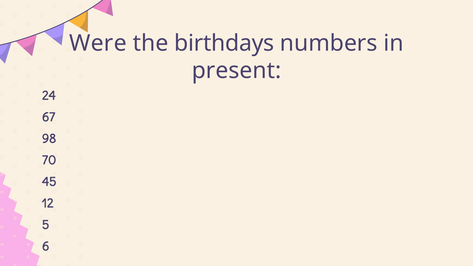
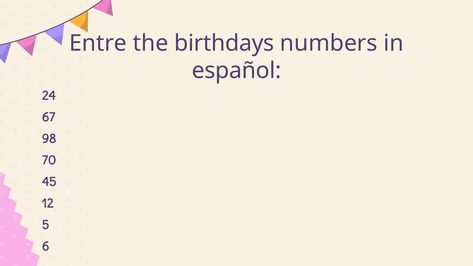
Were: Were -> Entre (98, 43)
present: present -> español (237, 71)
